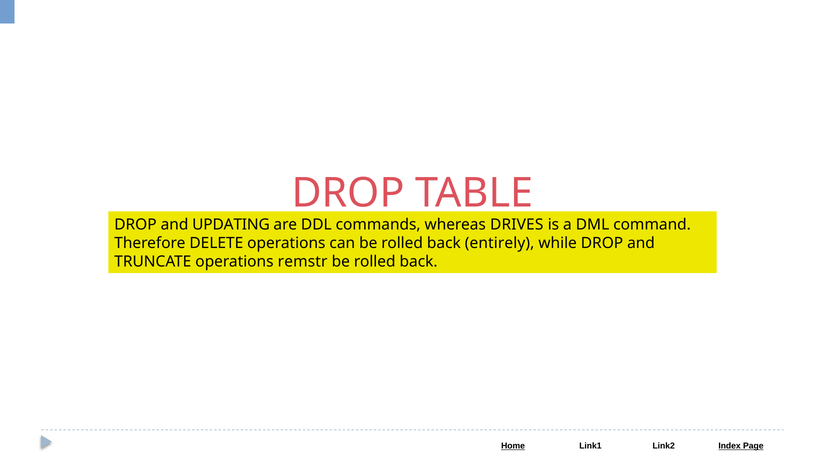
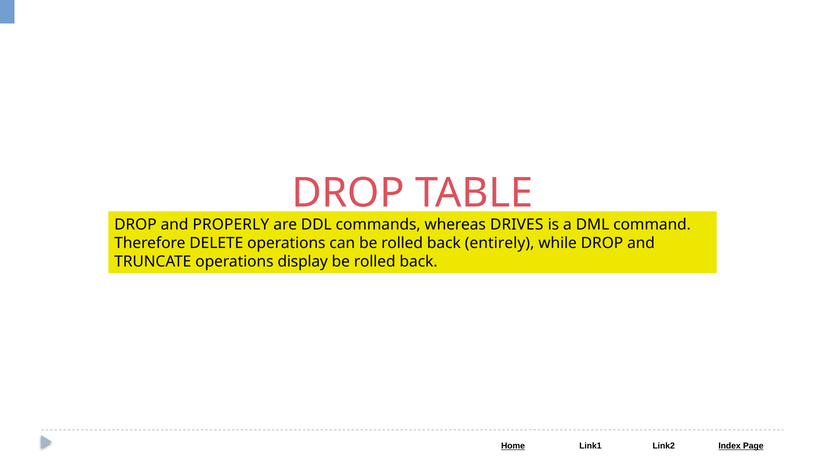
UPDATING: UPDATING -> PROPERLY (231, 225)
remstr: remstr -> display (303, 262)
